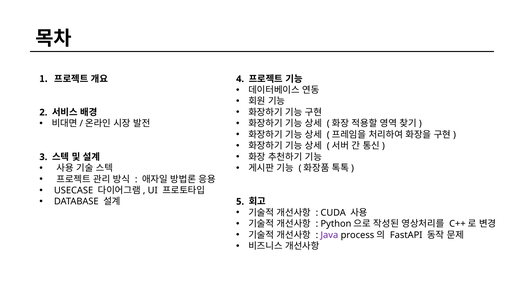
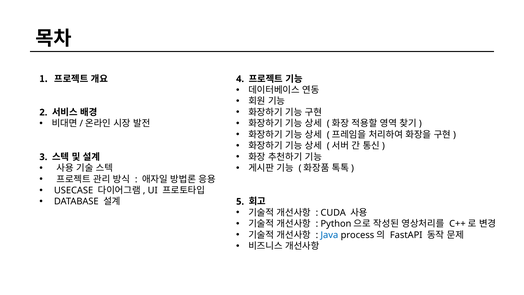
Java colour: purple -> blue (329, 235)
